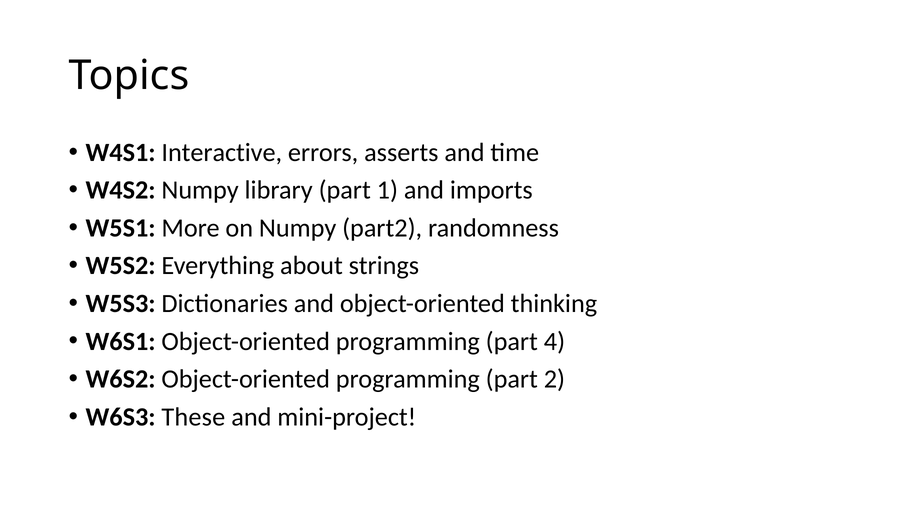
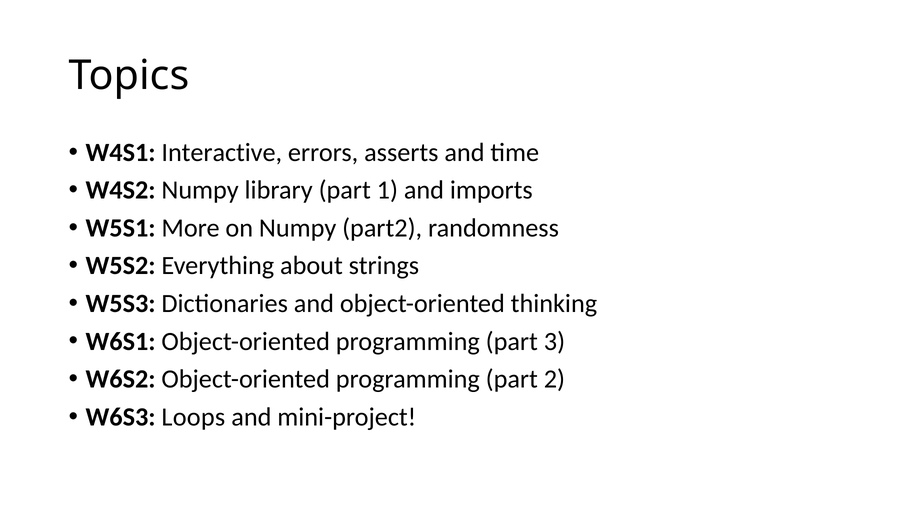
4: 4 -> 3 (554, 341)
These: These -> Loops (193, 417)
